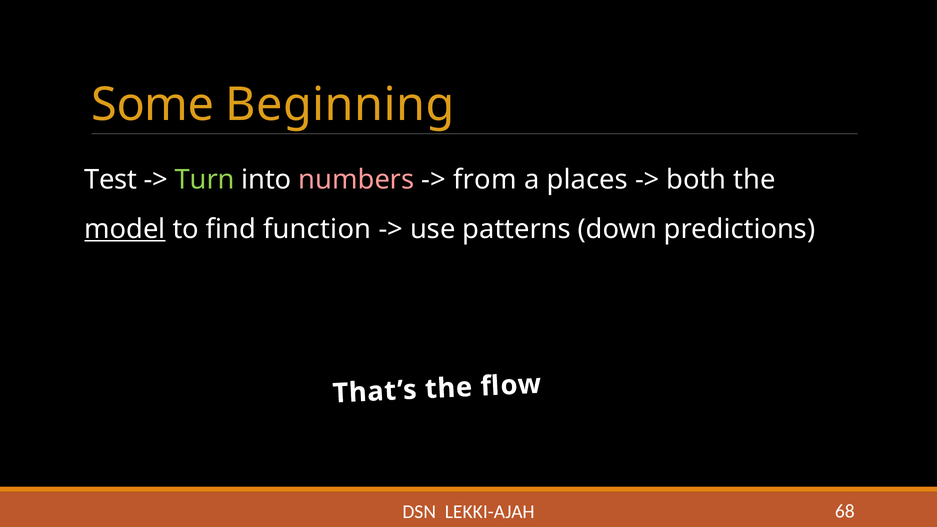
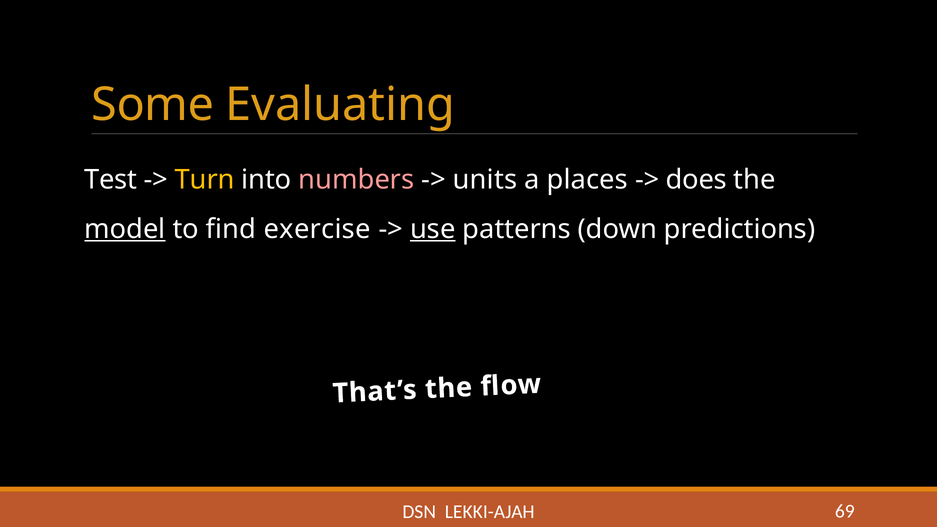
Beginning: Beginning -> Evaluating (340, 105)
Turn colour: light green -> yellow (205, 180)
from: from -> units (485, 180)
both: both -> does (696, 180)
function: function -> exercise (317, 229)
use underline: none -> present (433, 229)
68: 68 -> 69 (845, 512)
